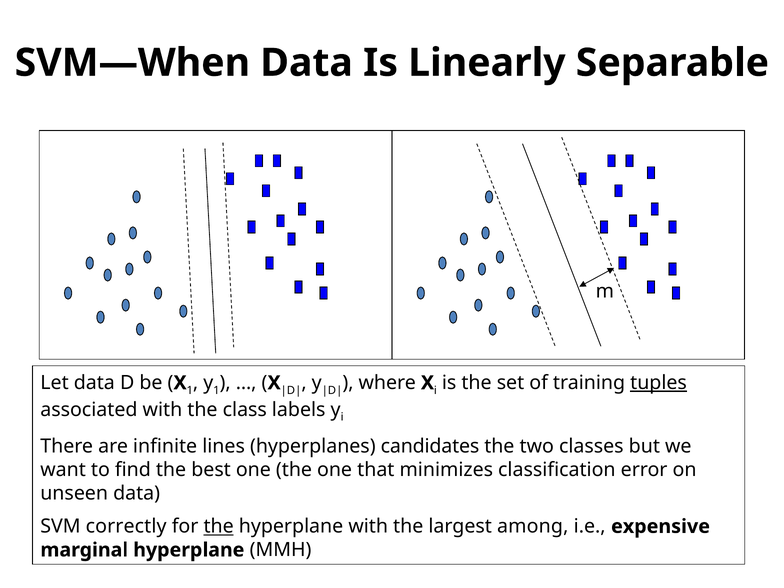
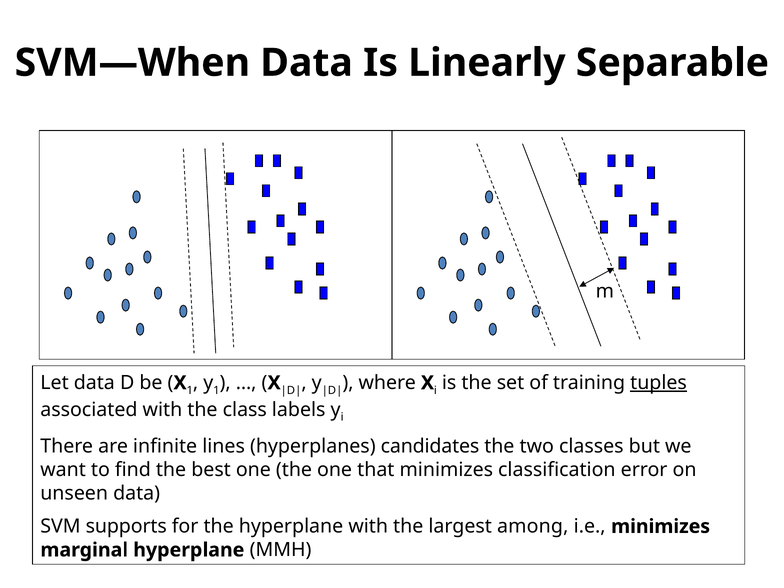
correctly: correctly -> supports (126, 526)
the underline: present -> none (219, 526)
i.e expensive: expensive -> minimizes (661, 526)
